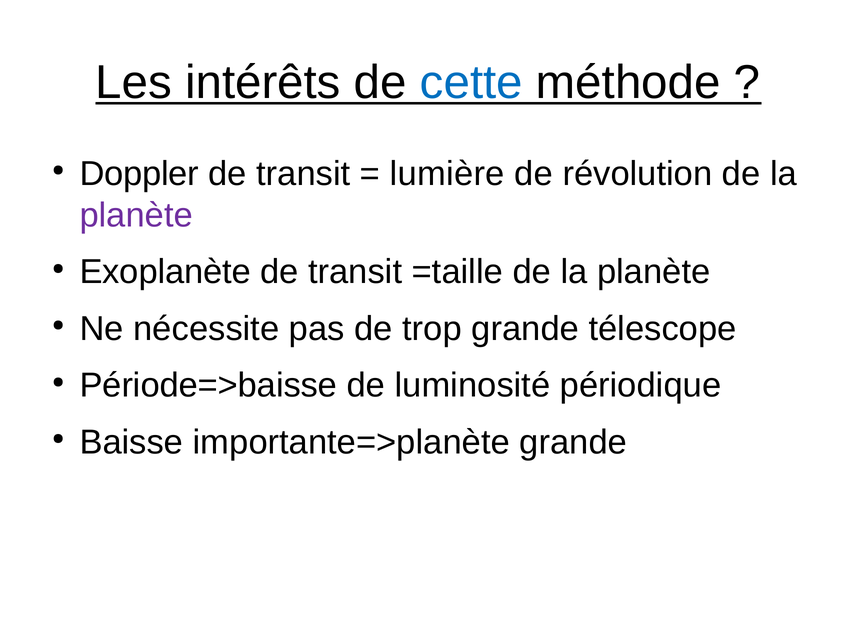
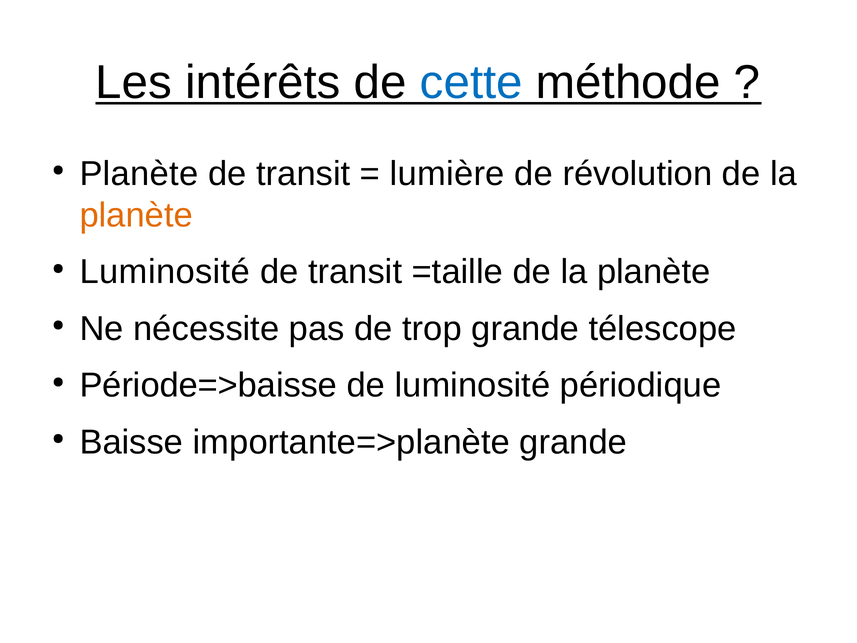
Doppler: Doppler -> Planète (139, 174)
planète colour: purple -> orange (136, 215)
Exoplanète: Exoplanète -> Luminosité (165, 272)
